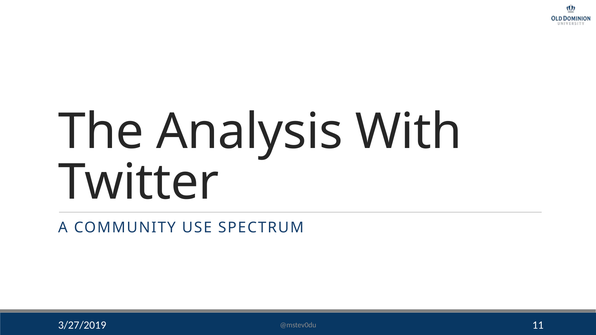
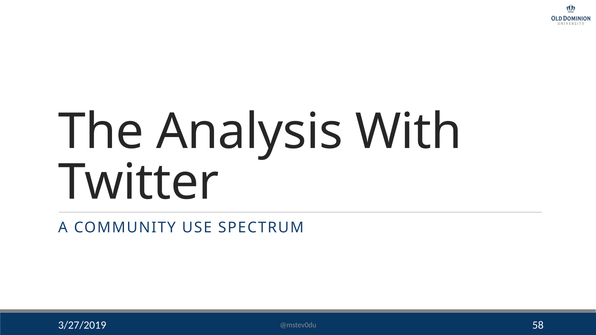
11: 11 -> 58 (538, 325)
